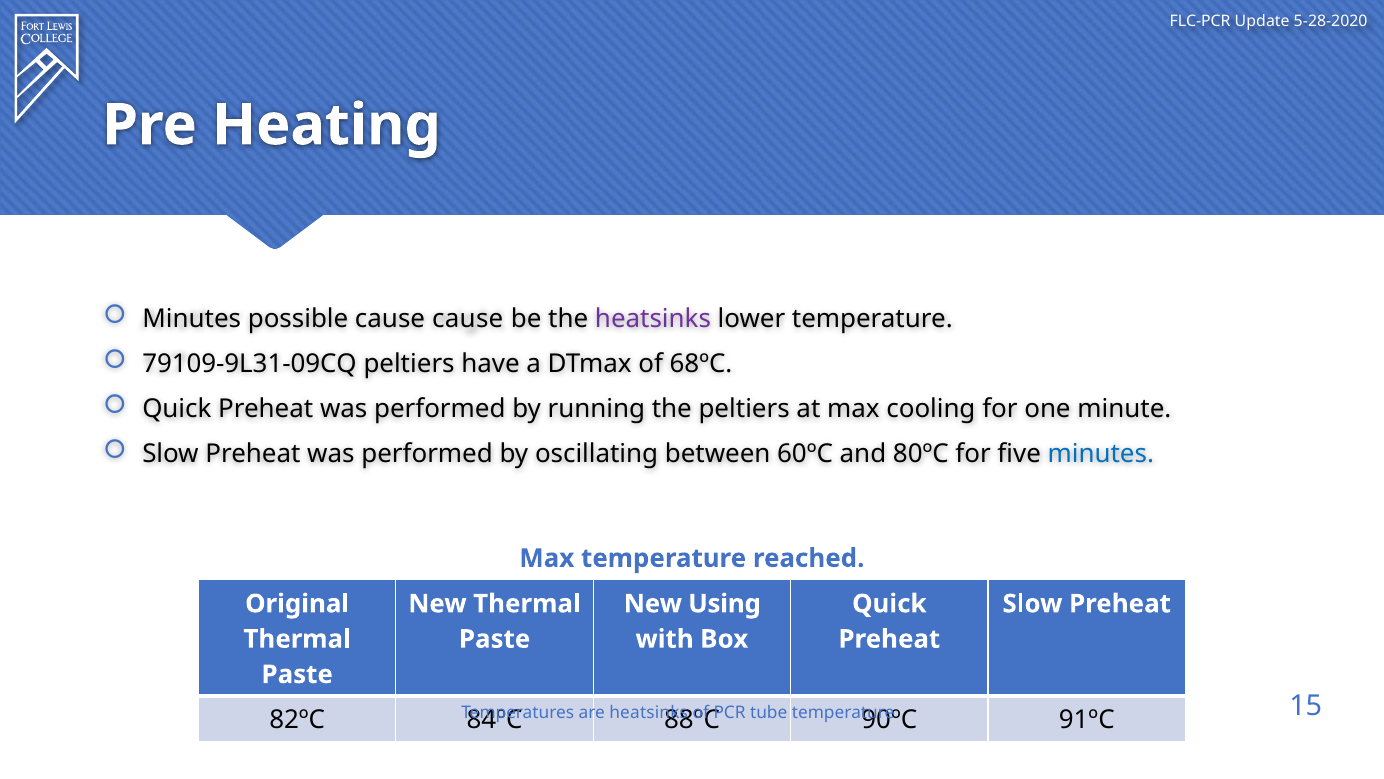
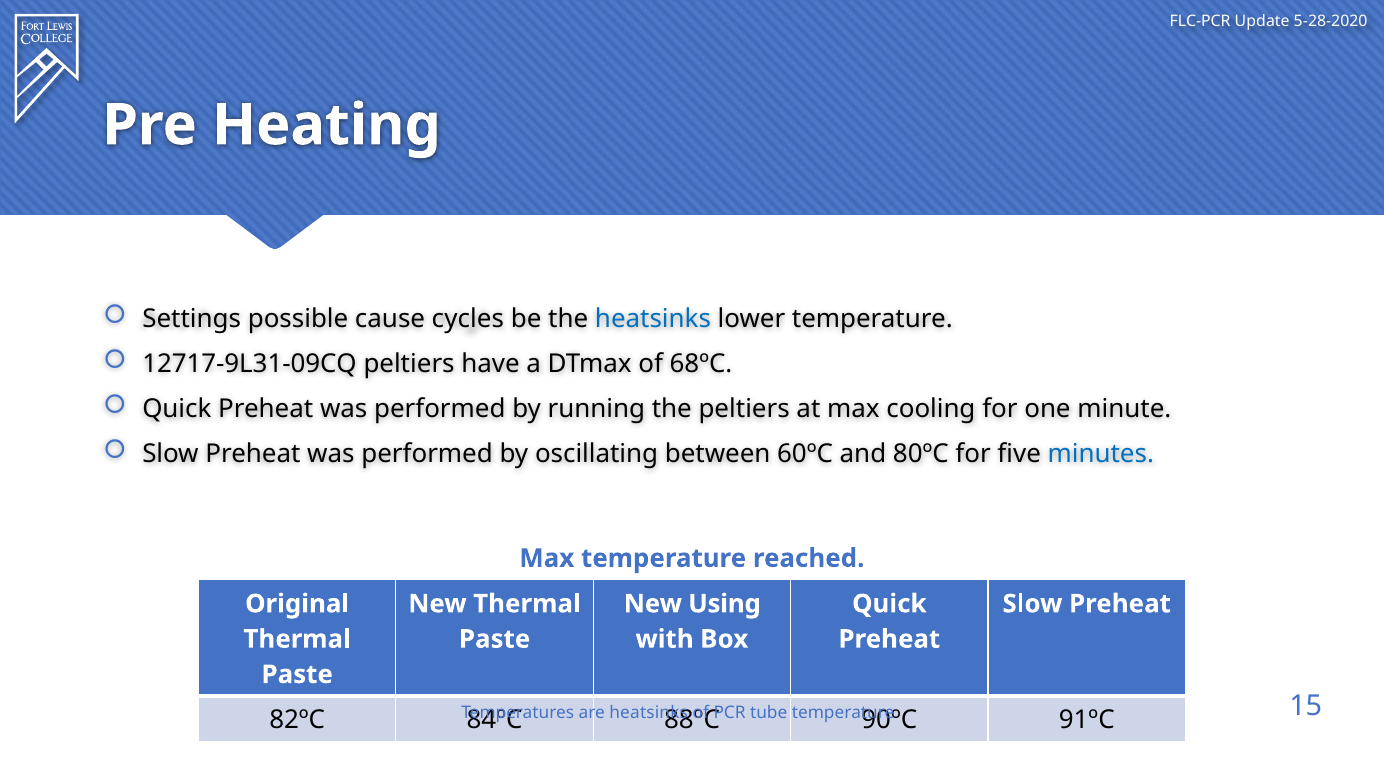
Minutes: Minutes -> Settings (192, 319)
cause cause: cause -> cycles (468, 319)
heatsinks colour: purple -> blue (653, 319)
79109-9L31-09CQ: 79109-9L31-09CQ -> 12717-9L31-09CQ (249, 364)
